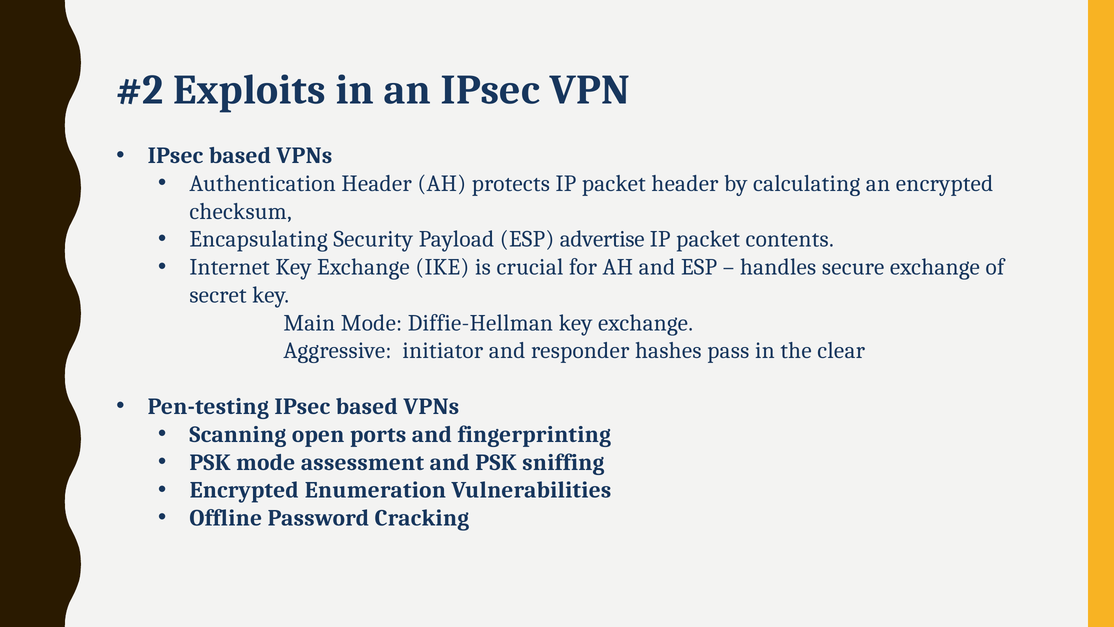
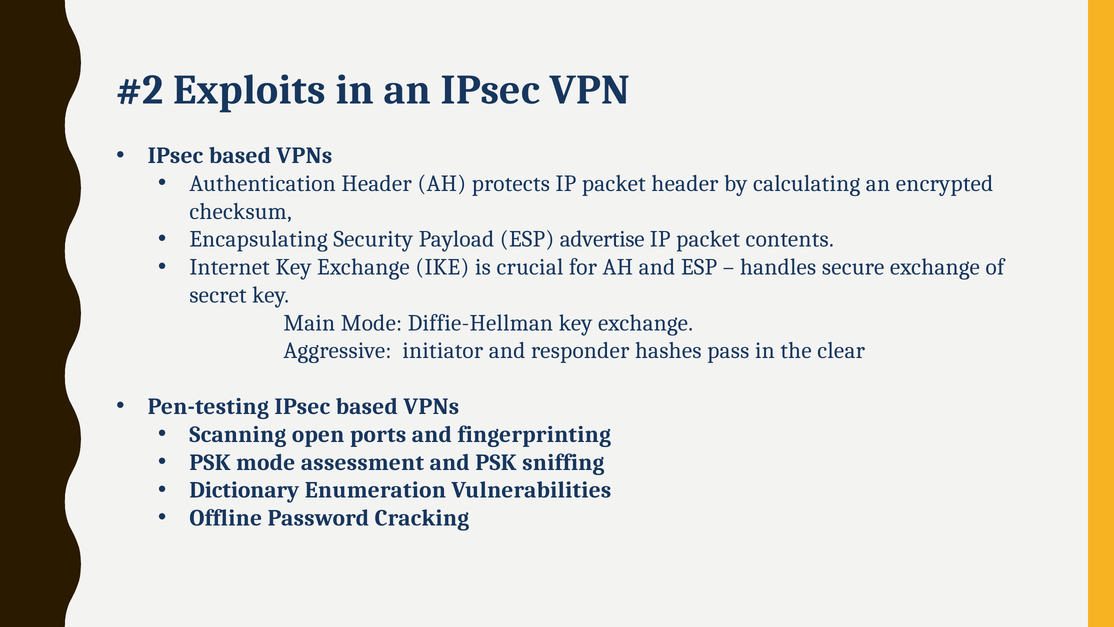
Encrypted: Encrypted -> Dictionary (244, 490)
